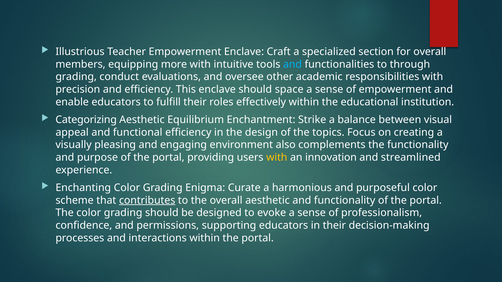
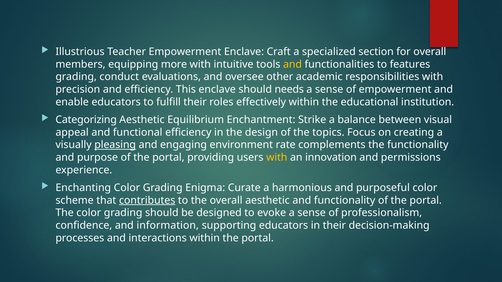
and colour: light blue -> yellow (292, 64)
through: through -> features (410, 64)
space: space -> needs (289, 90)
pleasing underline: none -> present (115, 145)
also: also -> rate (286, 145)
streamlined: streamlined -> permissions (411, 158)
permissions: permissions -> information (168, 226)
